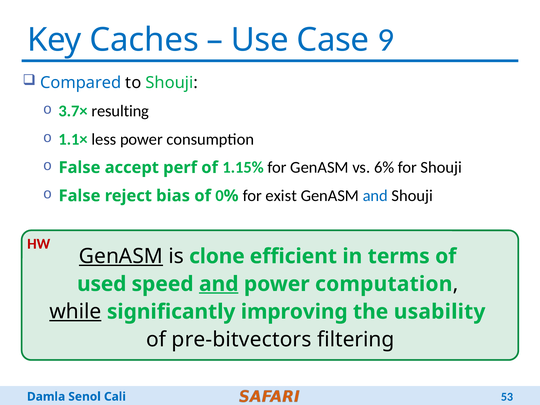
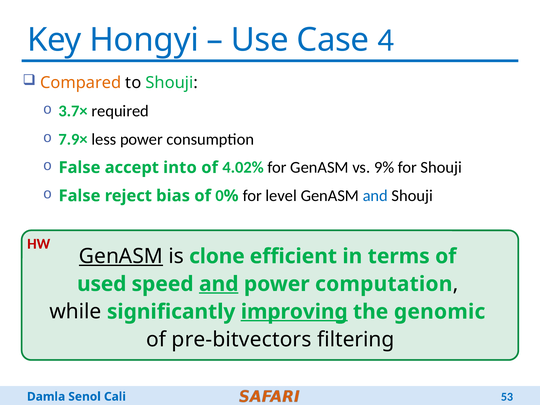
Caches: Caches -> Hongyi (144, 40)
9: 9 -> 4 (386, 40)
Compared colour: blue -> orange (81, 83)
resulting: resulting -> required (120, 111)
1.1×: 1.1× -> 7.9× (73, 139)
perf: perf -> into (180, 168)
1.15%: 1.15% -> 4.02% (243, 168)
6%: 6% -> 9% (384, 168)
exist: exist -> level (281, 196)
while underline: present -> none (75, 312)
improving underline: none -> present (294, 312)
usability: usability -> genomic (440, 312)
